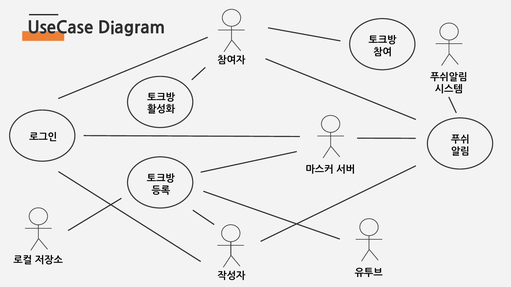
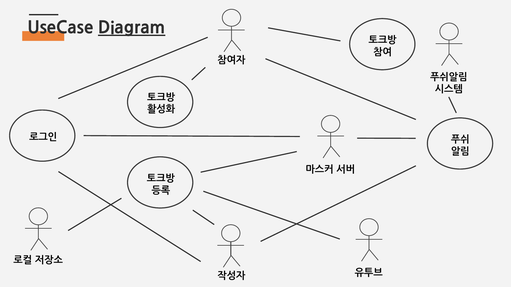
Diagram underline: none -> present (132, 28)
